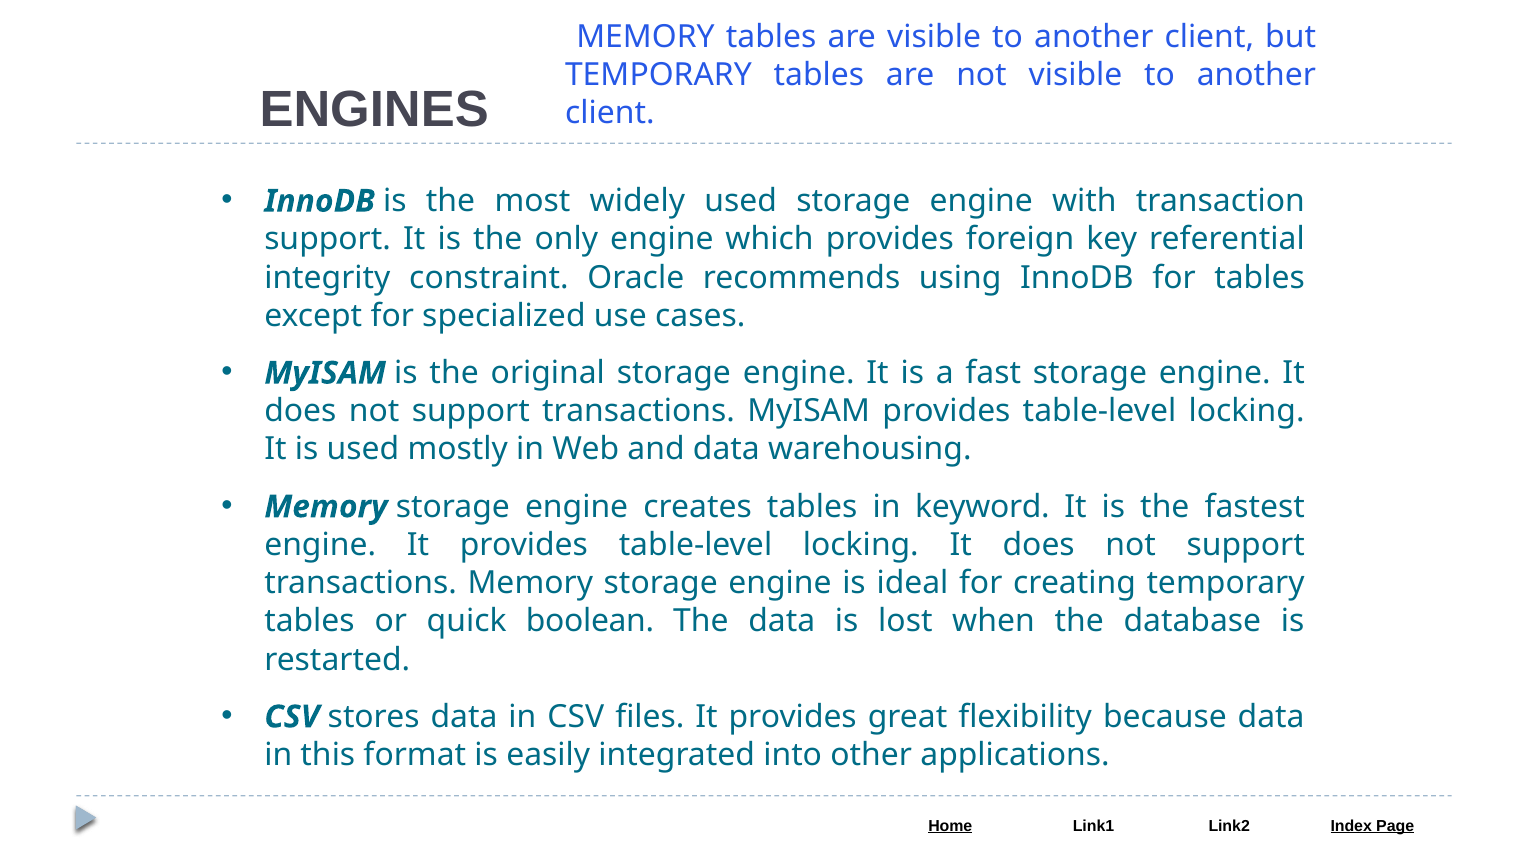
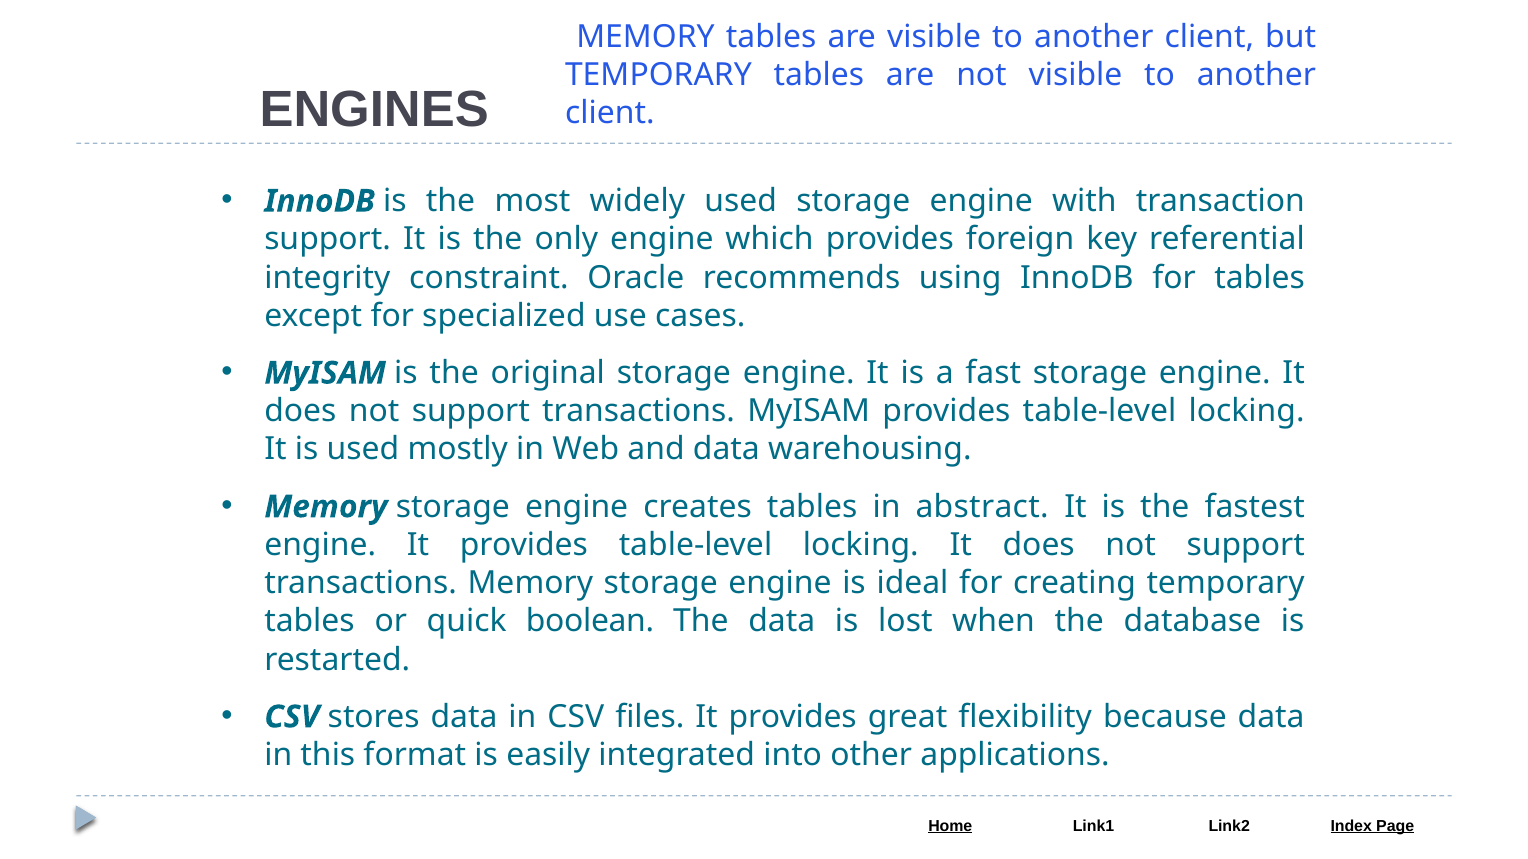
keyword: keyword -> abstract (982, 507)
